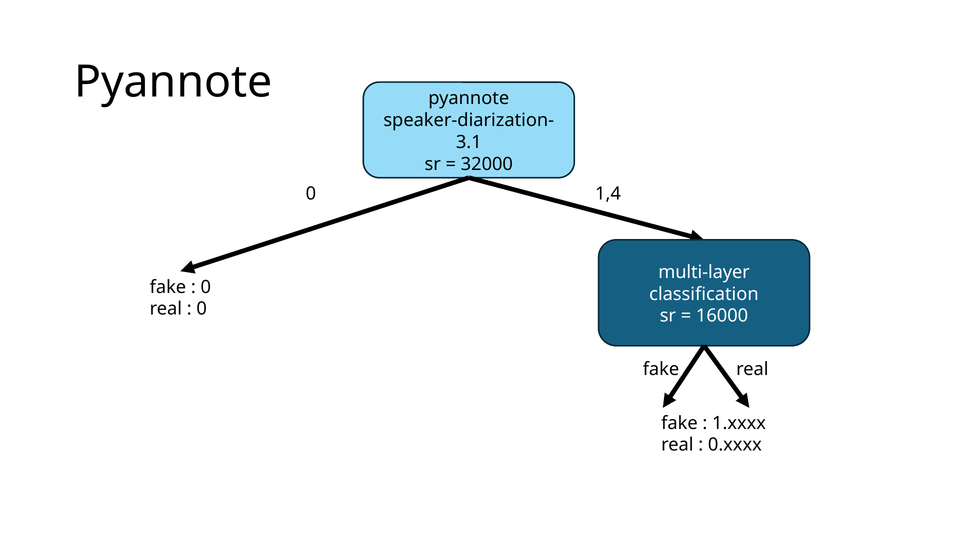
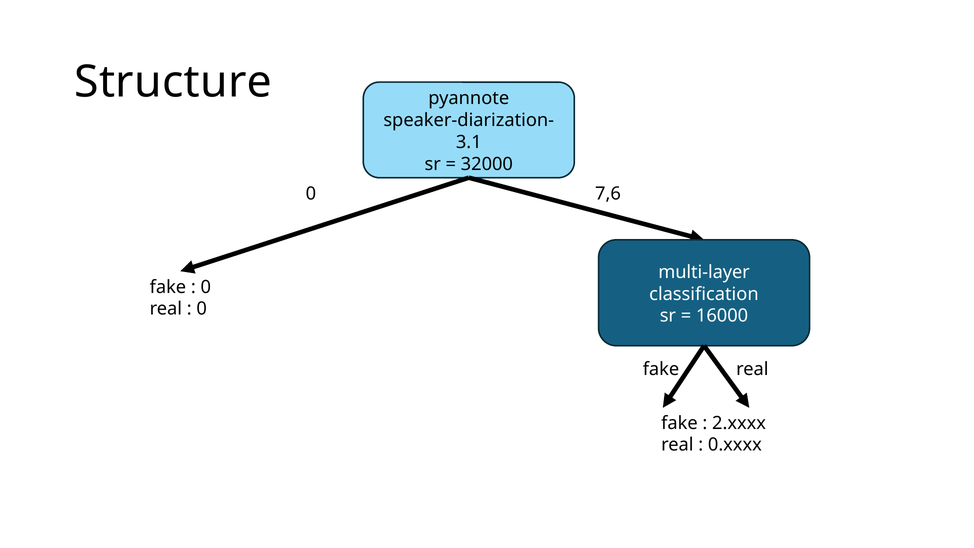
Pyannote: Pyannote -> Structure (173, 82)
1,4: 1,4 -> 7,6 (608, 193)
1.xxxx: 1.xxxx -> 2.xxxx (739, 423)
